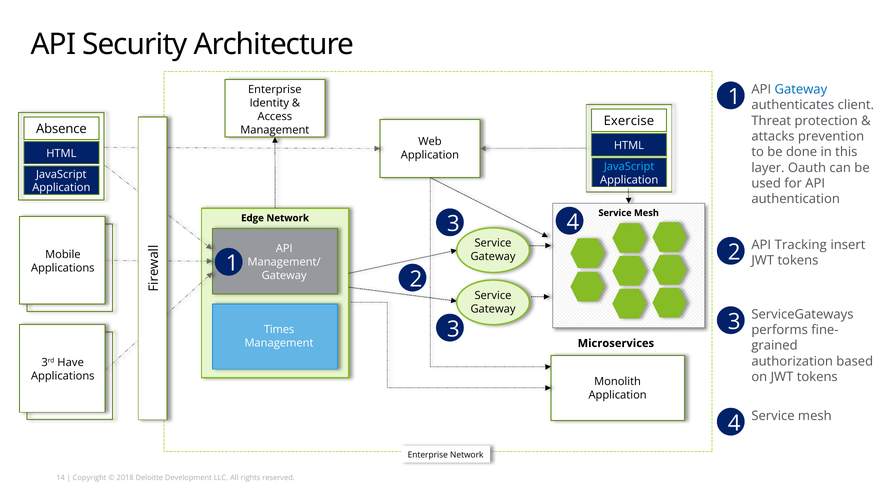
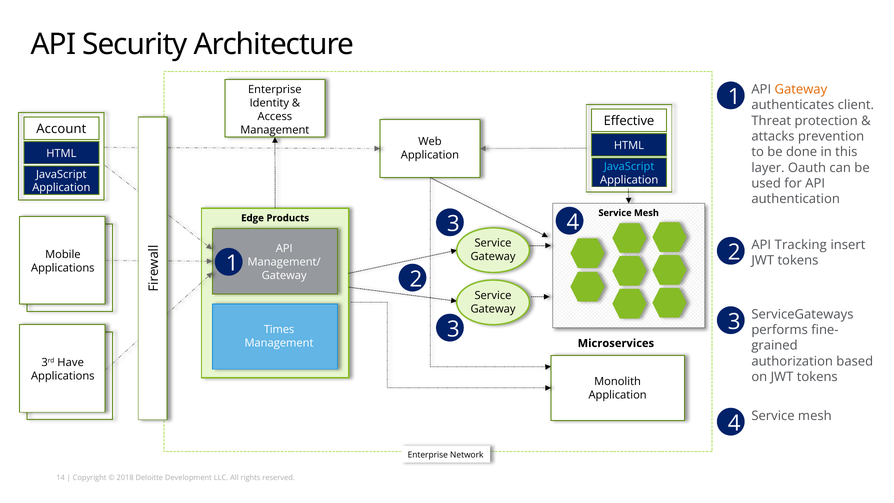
Gateway colour: blue -> orange (801, 90)
Exercise: Exercise -> Effective (629, 121)
Absence: Absence -> Account (61, 129)
Edge Network: Network -> Products (288, 218)
